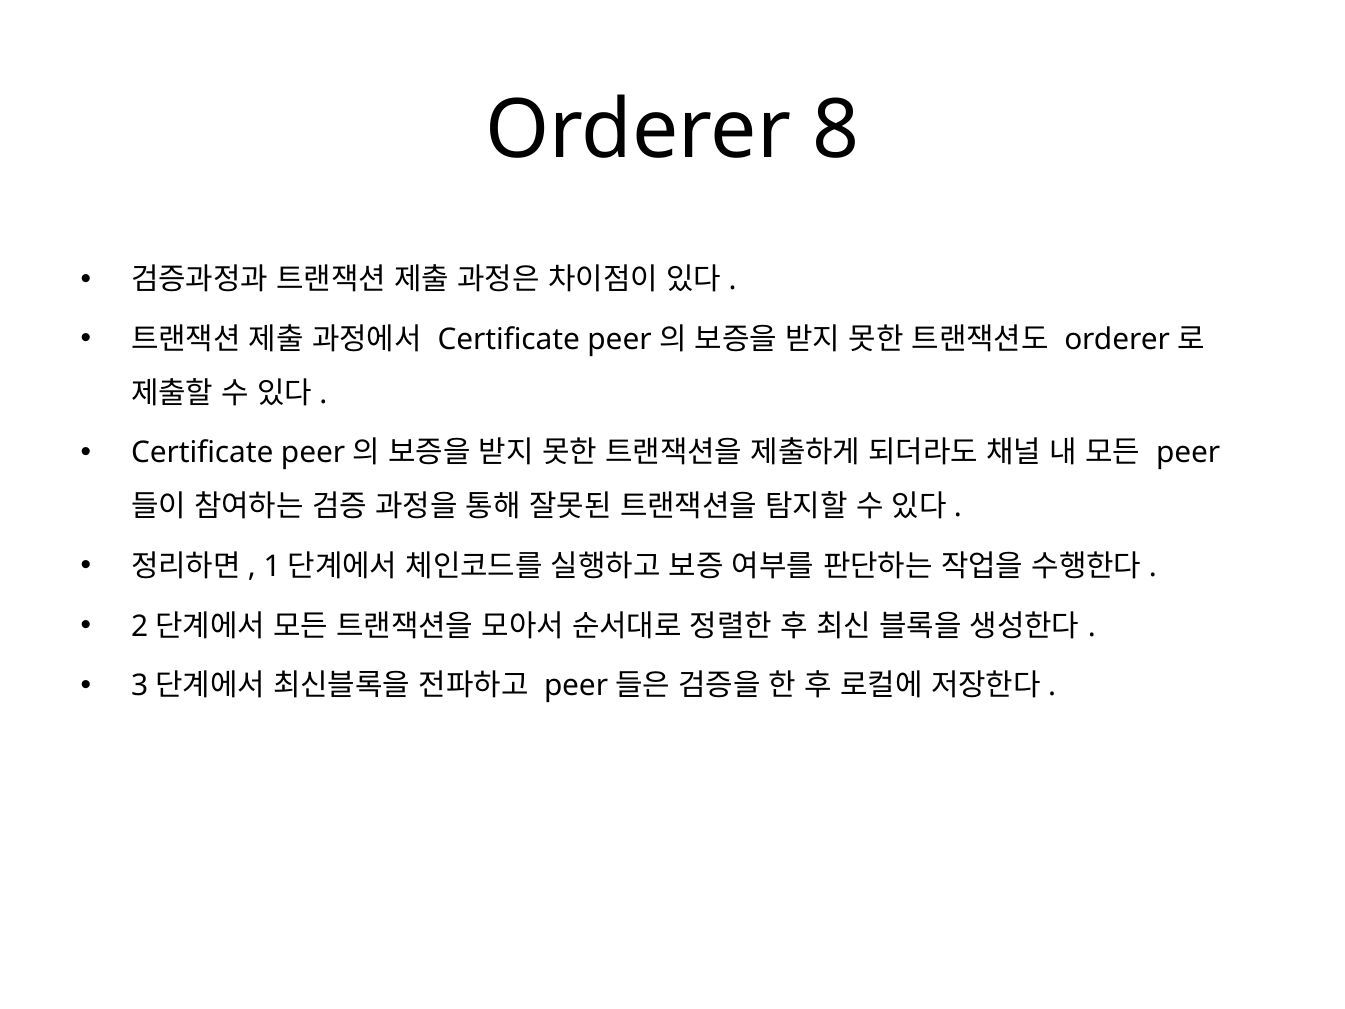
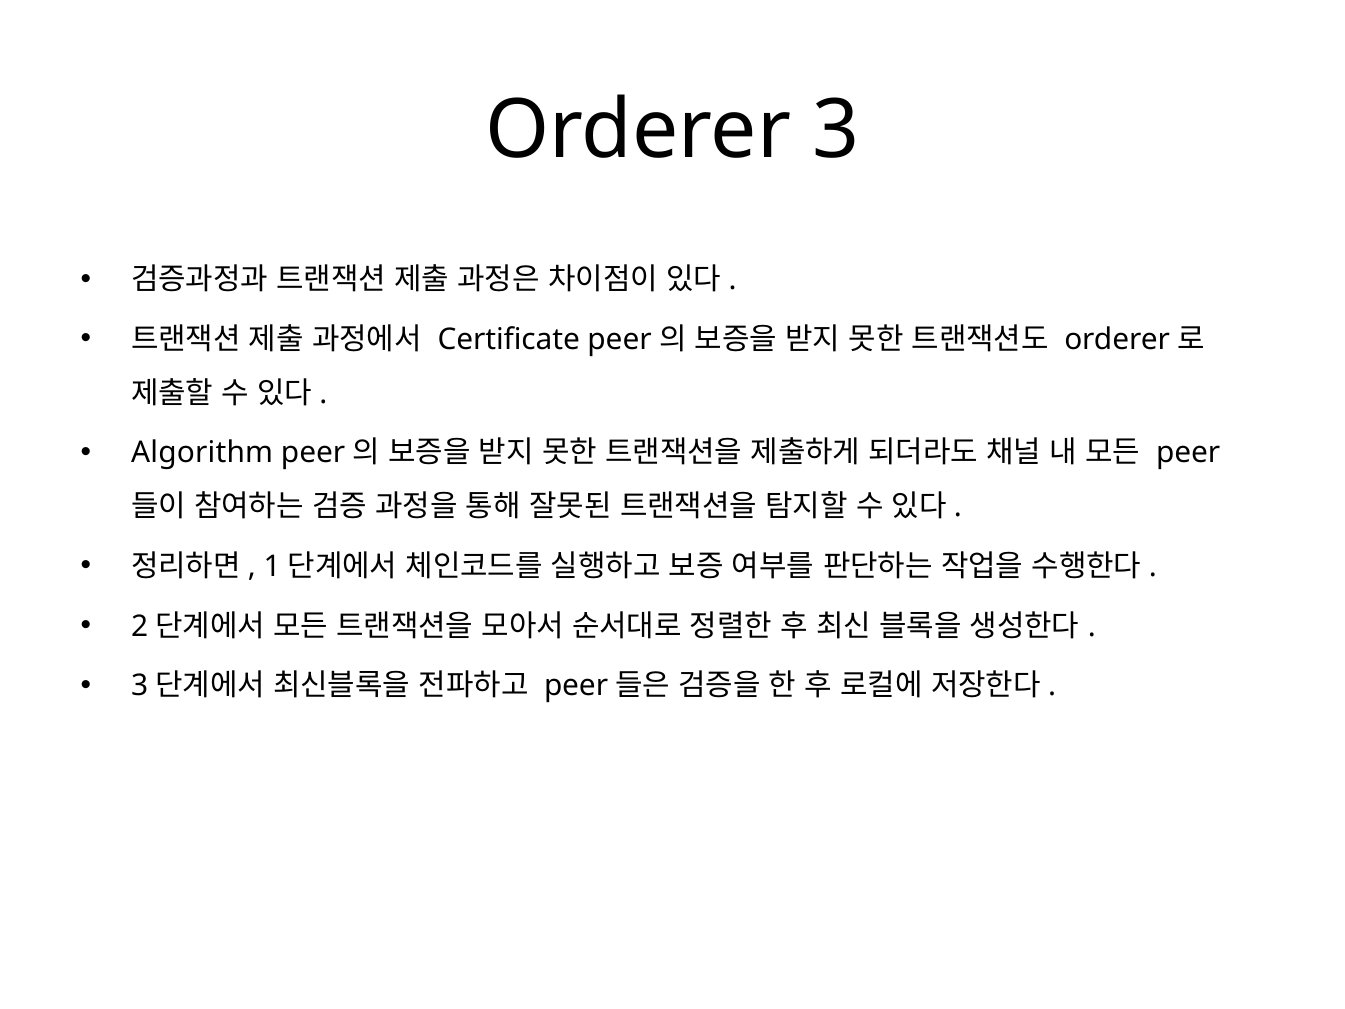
8: 8 -> 3 (836, 130)
Certificate: Certificate -> Algorithm (202, 453)
